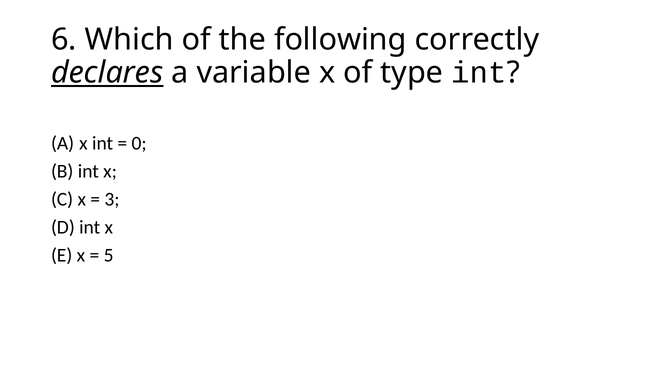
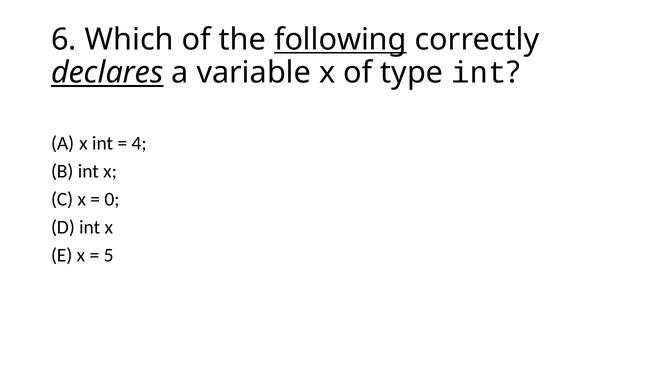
following underline: none -> present (340, 40)
0: 0 -> 4 (139, 144)
3: 3 -> 0 (112, 200)
